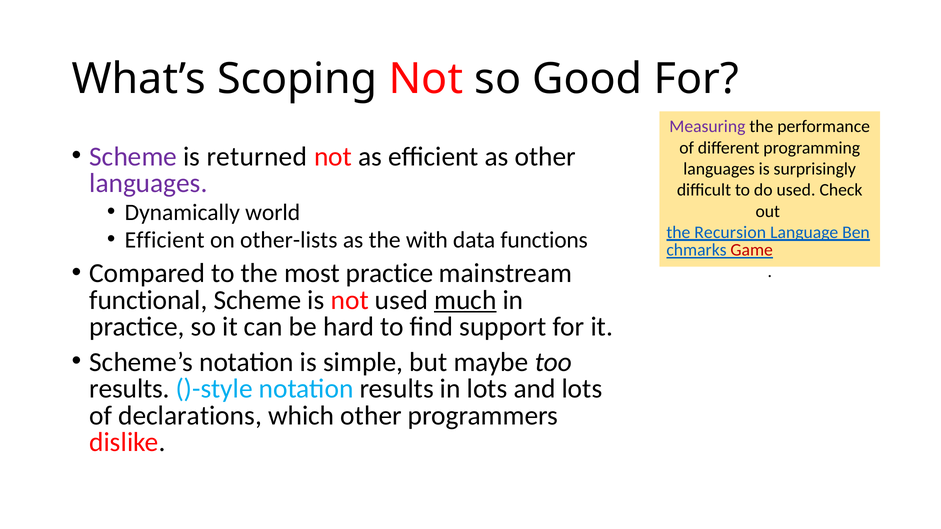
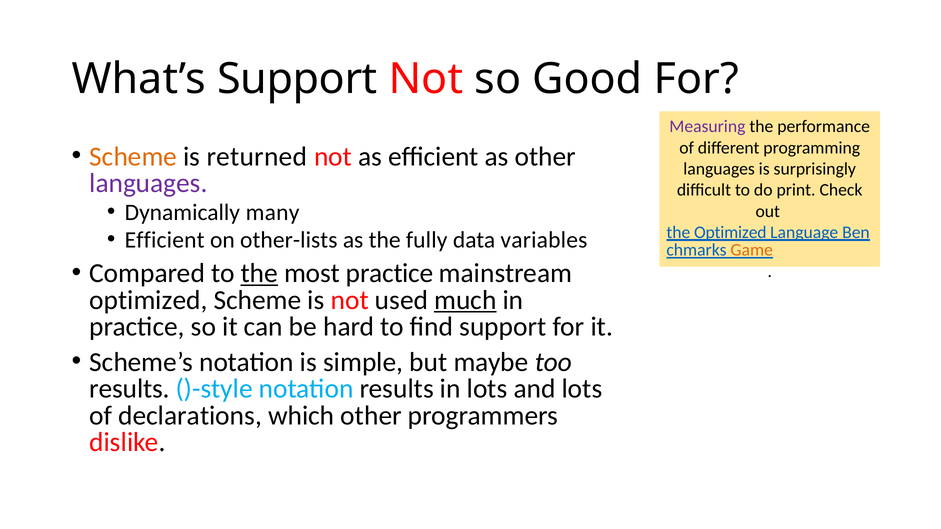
What’s Scoping: Scoping -> Support (297, 79)
Scheme colour: purple -> orange (133, 157)
do used: used -> print (796, 190)
world: world -> many (273, 213)
the Recursion: Recursion -> Optimized (730, 233)
with: with -> fully (427, 240)
functions: functions -> variables (544, 240)
Game colour: red -> orange (752, 250)
the underline: none -> present (259, 273)
functional: functional -> optimized (148, 300)
